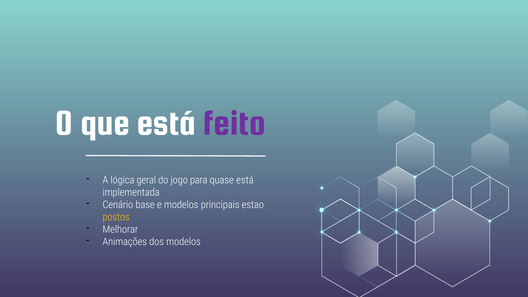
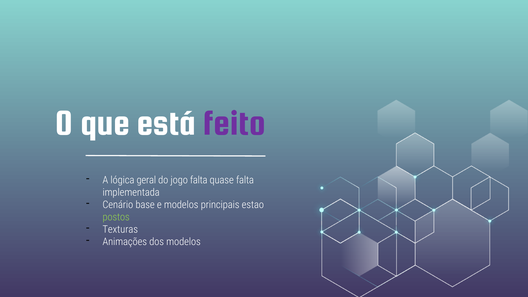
jogo para: para -> falta (199, 180)
quase está: está -> falta (245, 180)
postos colour: yellow -> light green (116, 217)
Melhorar: Melhorar -> Texturas (120, 230)
